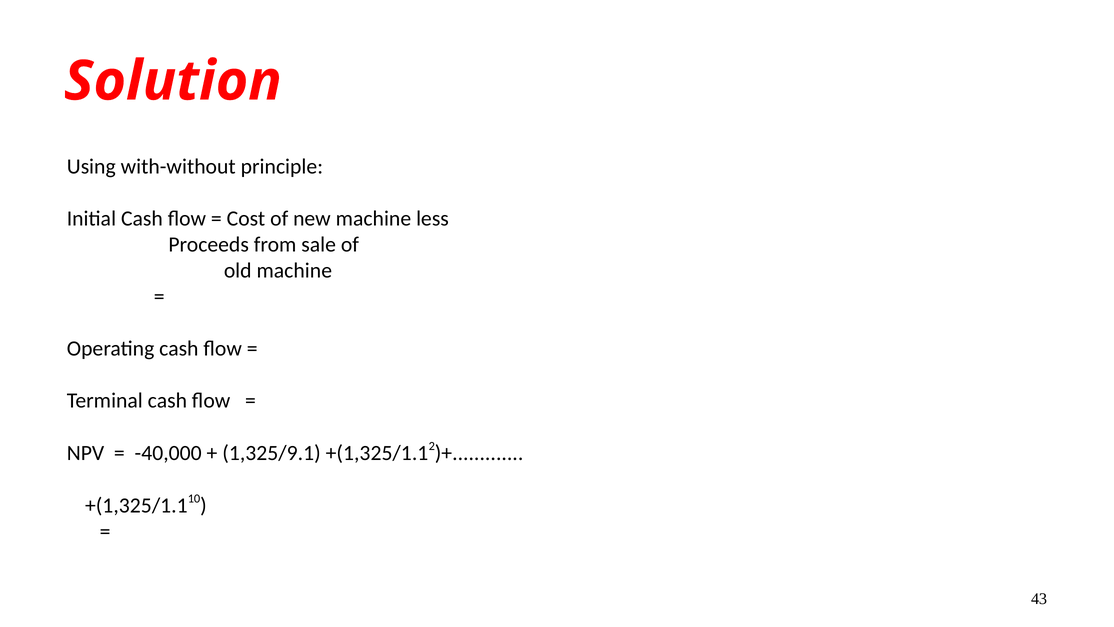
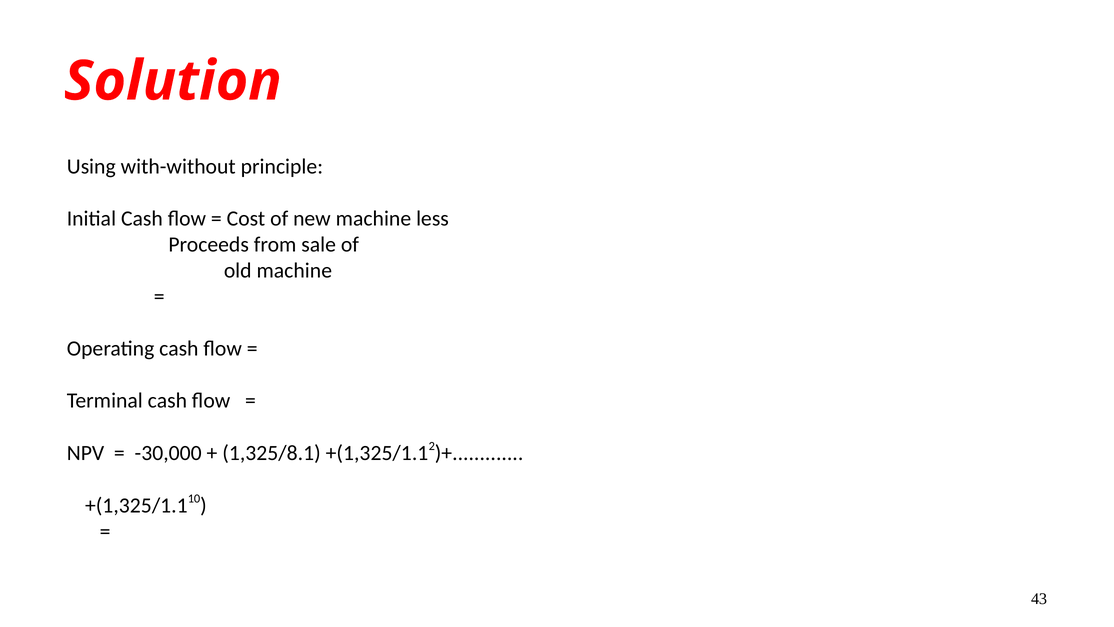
-40,000: -40,000 -> -30,000 (168, 453)
1,325/9.1: 1,325/9.1 -> 1,325/8.1 (272, 453)
